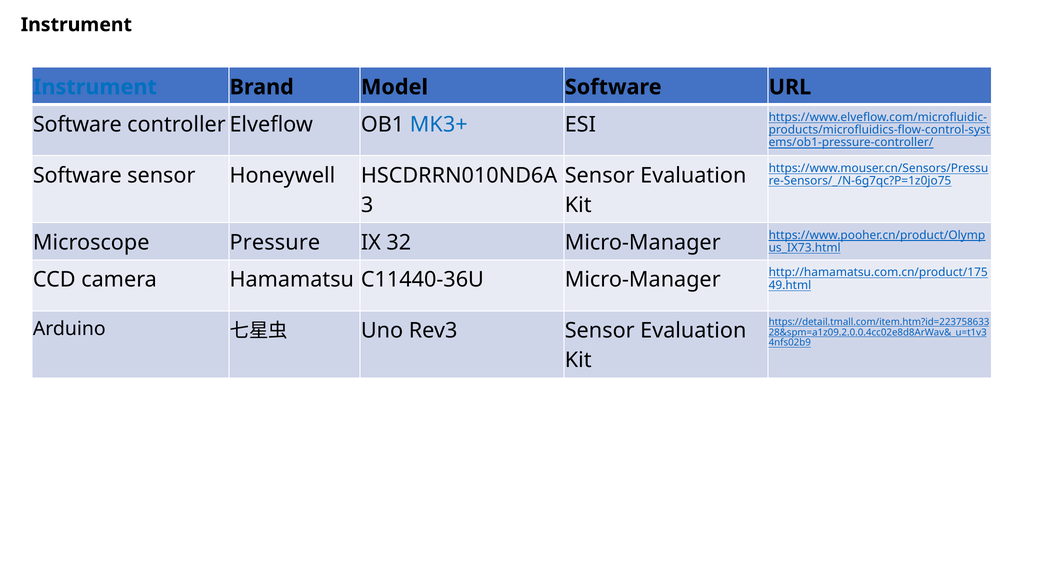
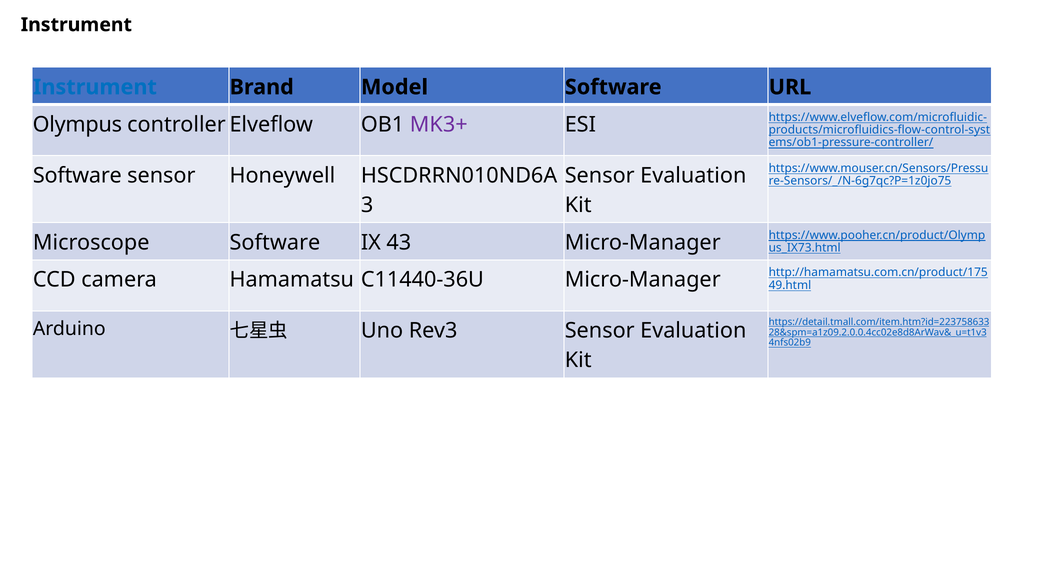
Software: Software -> Olympus (77, 125)
MK3+ colour: blue -> purple (439, 125)
Microscope Pressure: Pressure -> Software (275, 243)
32: 32 -> 43 (399, 243)
